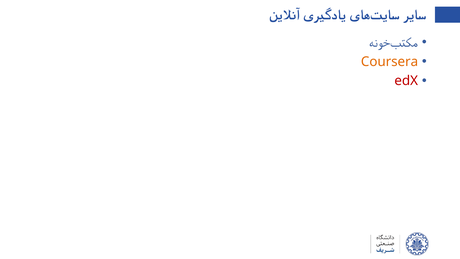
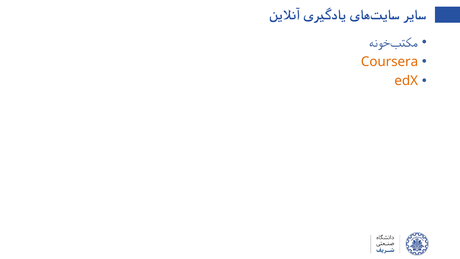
edX colour: red -> orange (406, 81)
